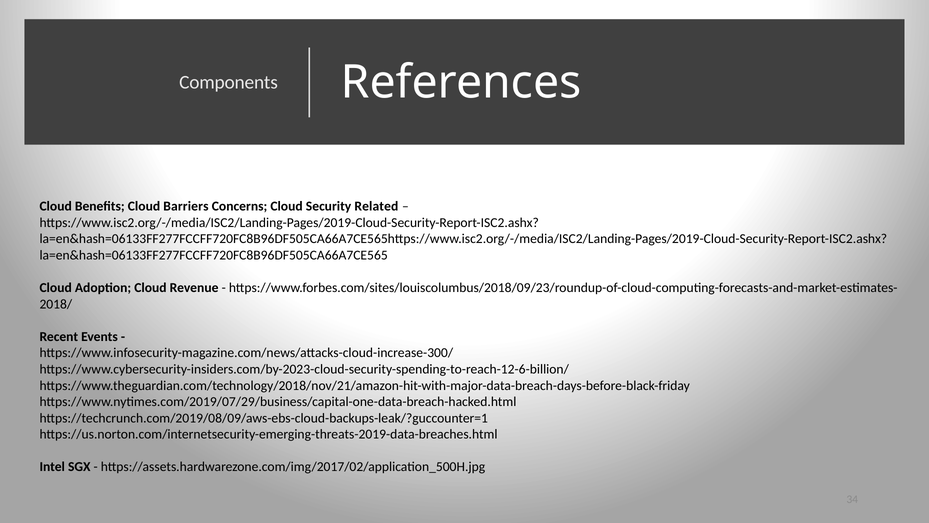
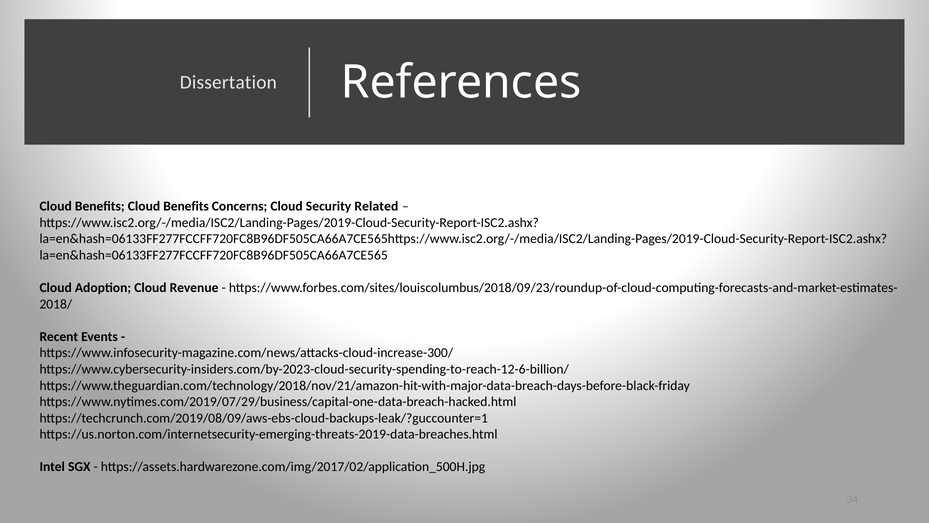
Components: Components -> Dissertation (228, 82)
Benefits Cloud Barriers: Barriers -> Benefits (186, 206)
